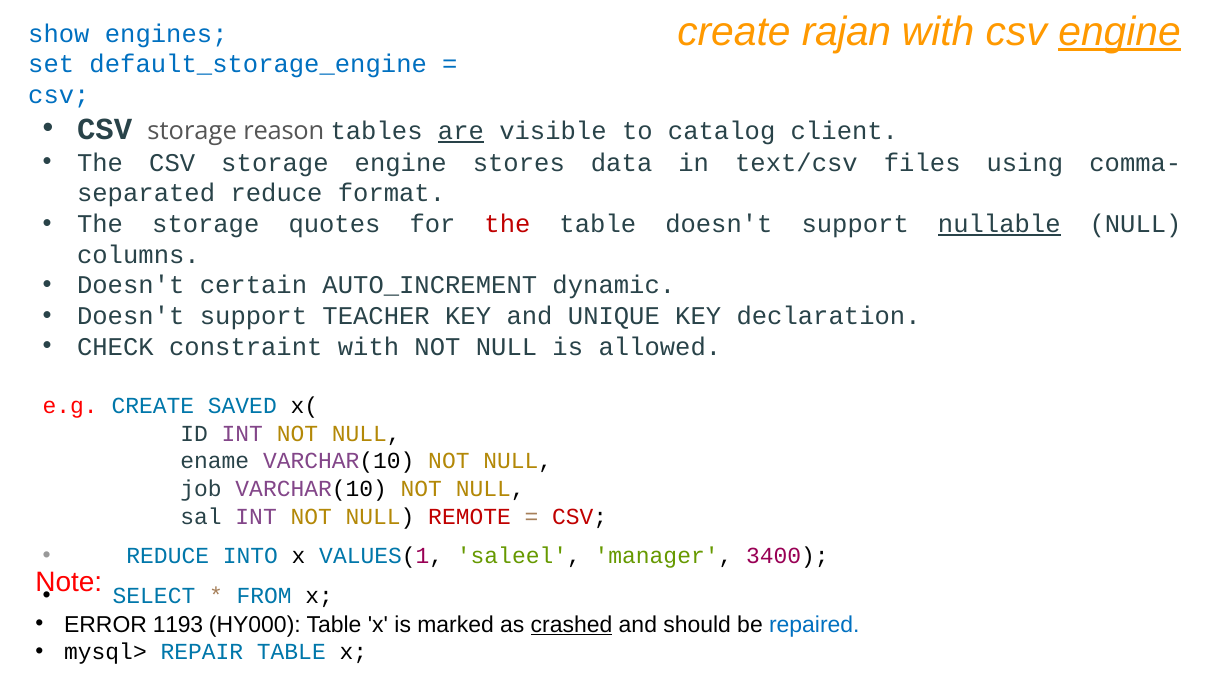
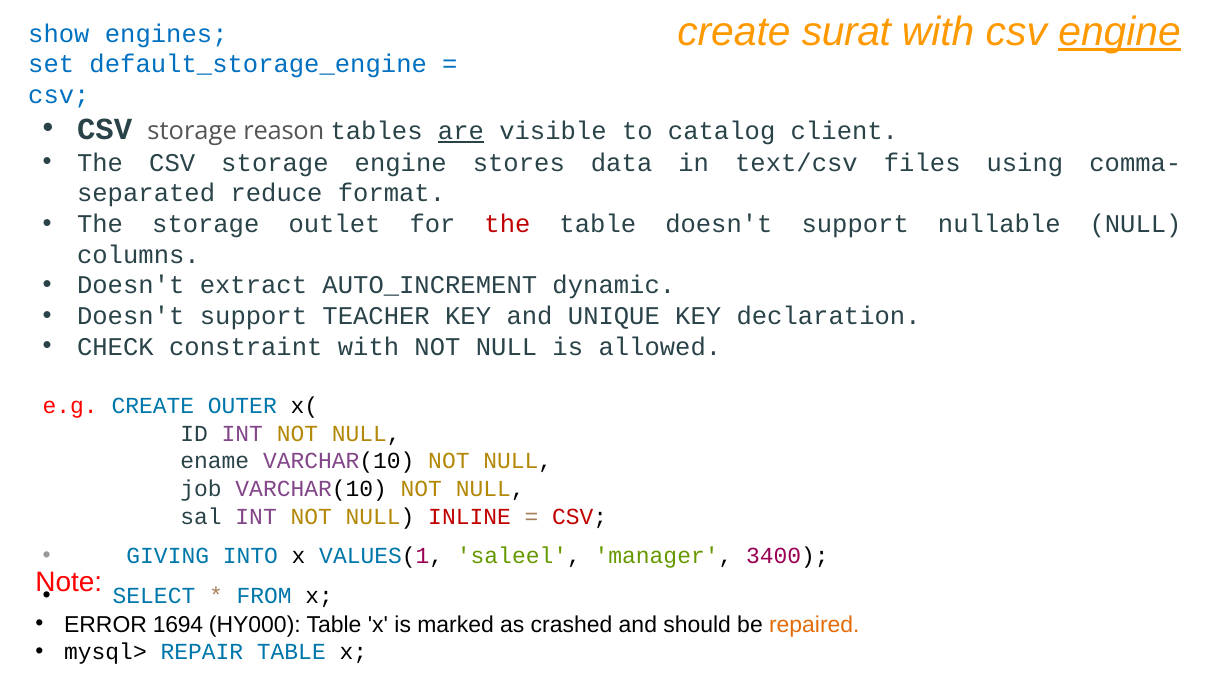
rajan: rajan -> surat (846, 32)
quotes: quotes -> outlet (334, 224)
nullable underline: present -> none (999, 224)
certain: certain -> extract (253, 285)
SAVED: SAVED -> OUTER (242, 406)
REMOTE: REMOTE -> INLINE (470, 516)
REDUCE: REDUCE -> GIVING (168, 556)
1193: 1193 -> 1694 (178, 624)
crashed underline: present -> none (572, 624)
repaired colour: blue -> orange (814, 624)
